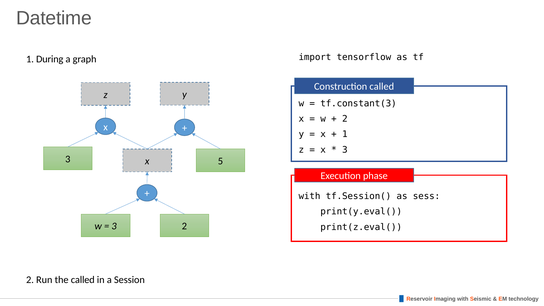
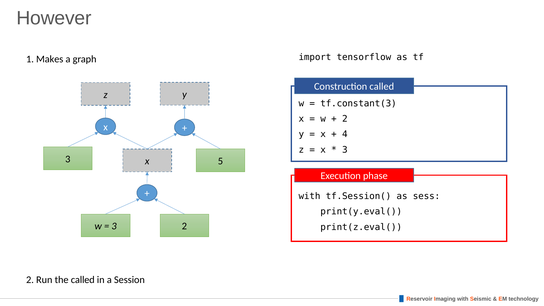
Datetime: Datetime -> However (54, 18)
During: During -> Makes (50, 59)
1: 1 -> 4 (345, 134)
